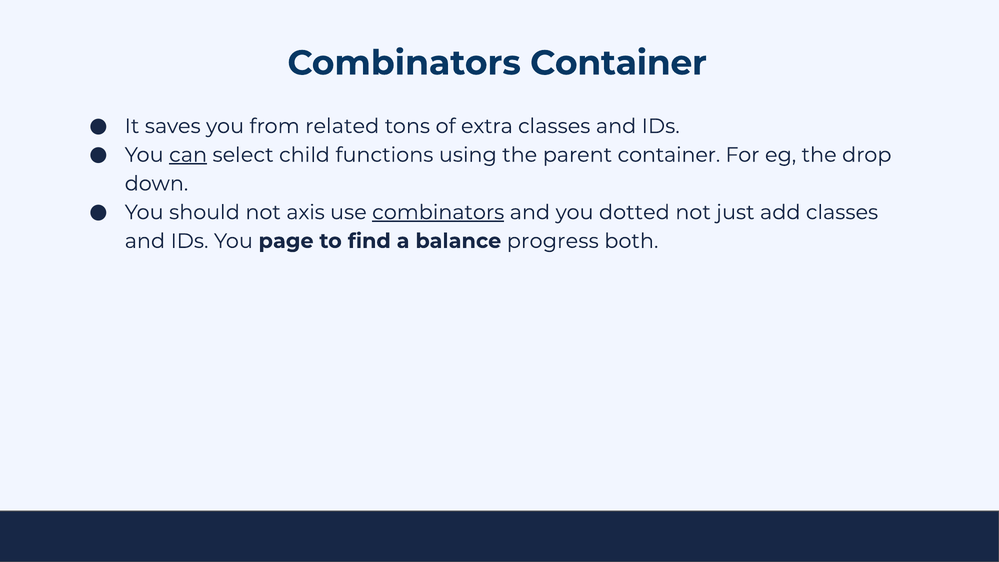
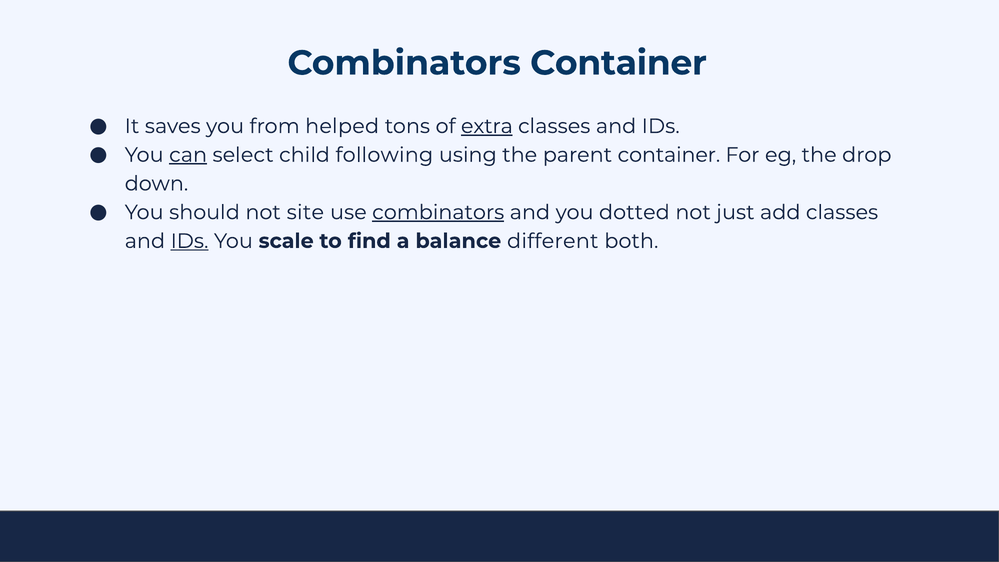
related: related -> helped (342, 126)
extra underline: none -> present (487, 126)
functions: functions -> following (384, 155)
axis: axis -> site (305, 212)
IDs underline: none -> present (189, 241)
page: page -> scale (286, 241)
progress: progress -> different (553, 241)
